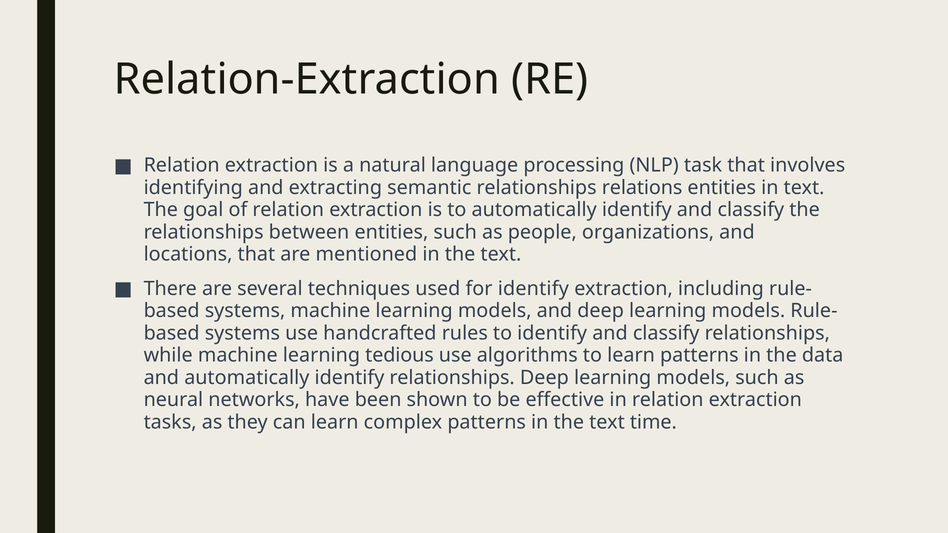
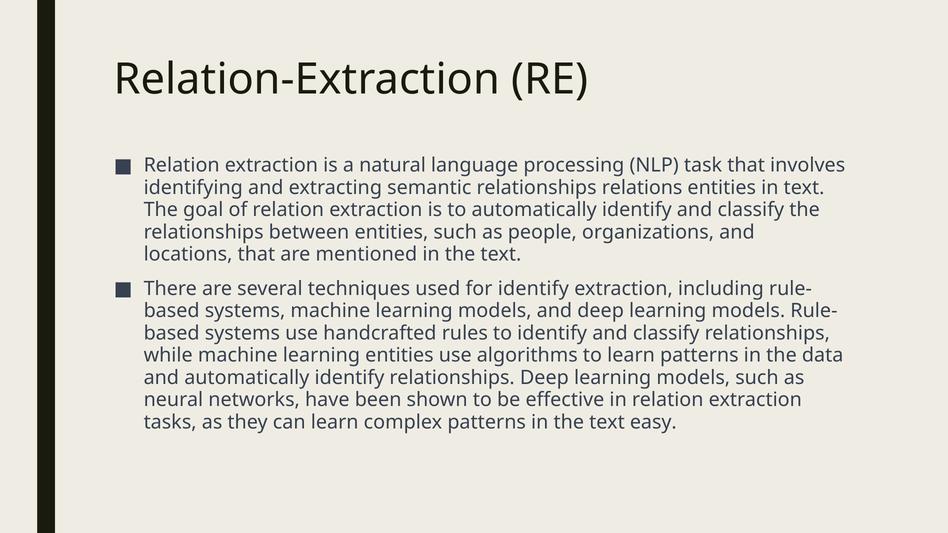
learning tedious: tedious -> entities (399, 355)
time: time -> easy (653, 422)
